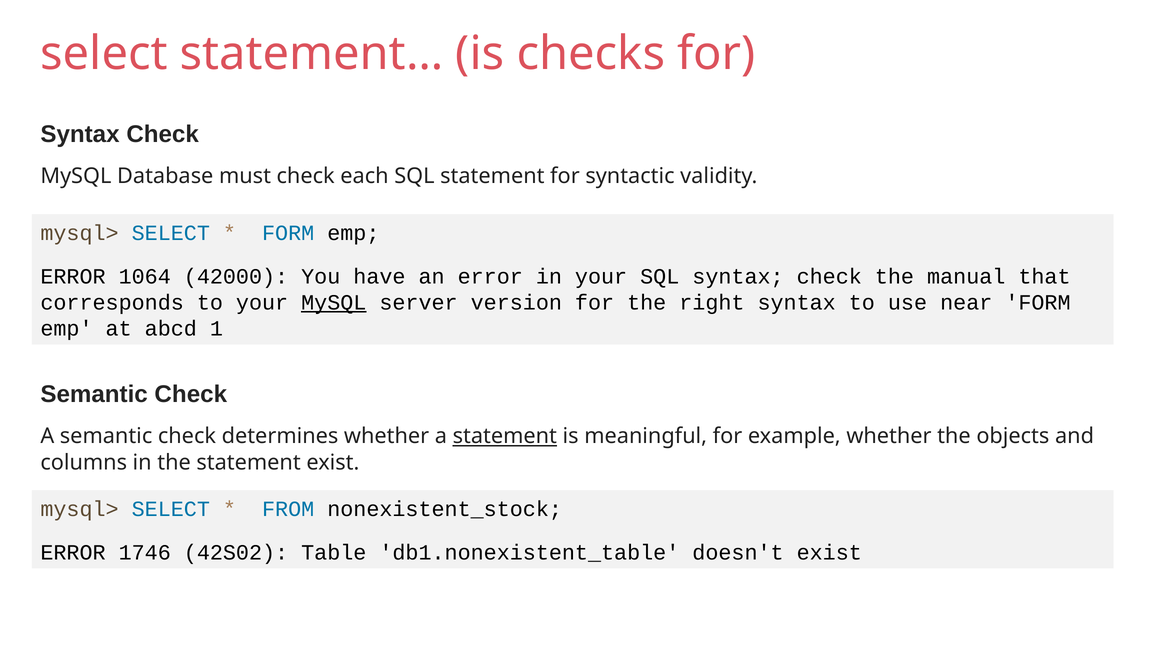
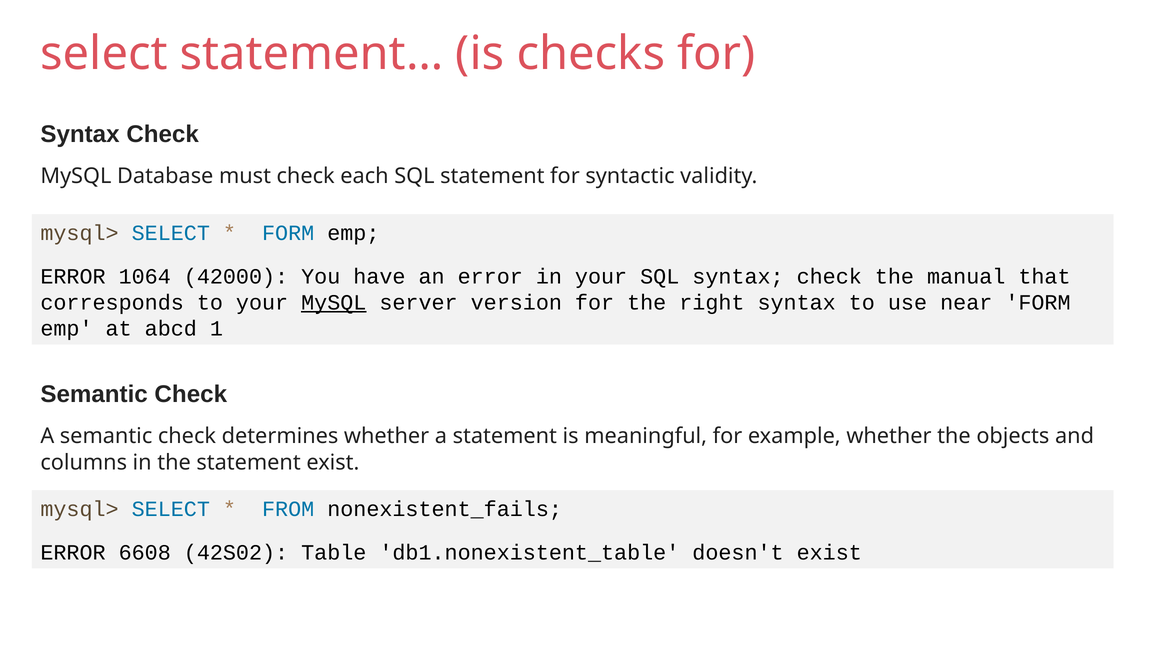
statement underline: present -> none (505, 436)
nonexistent_stock: nonexistent_stock -> nonexistent_fails (445, 509)
1746: 1746 -> 6608 (145, 552)
